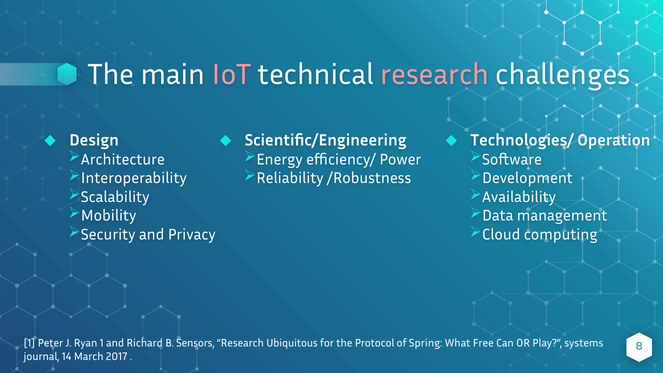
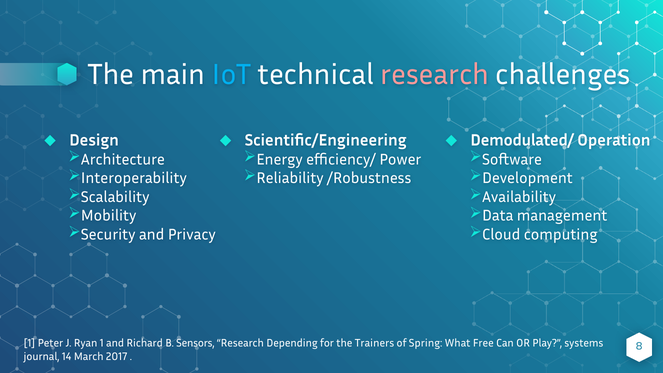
IoT colour: pink -> light blue (232, 75)
Technologies/: Technologies/ -> Demodulated/ (522, 140)
Ubiquitous: Ubiquitous -> Depending (292, 343)
Protocol: Protocol -> Trainers (374, 343)
